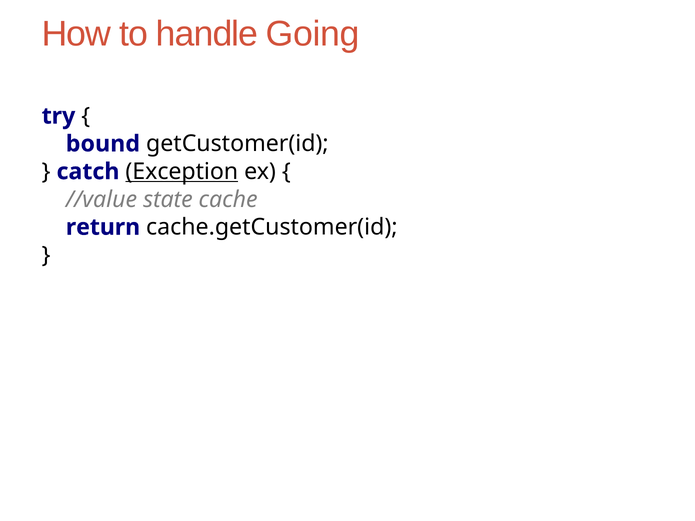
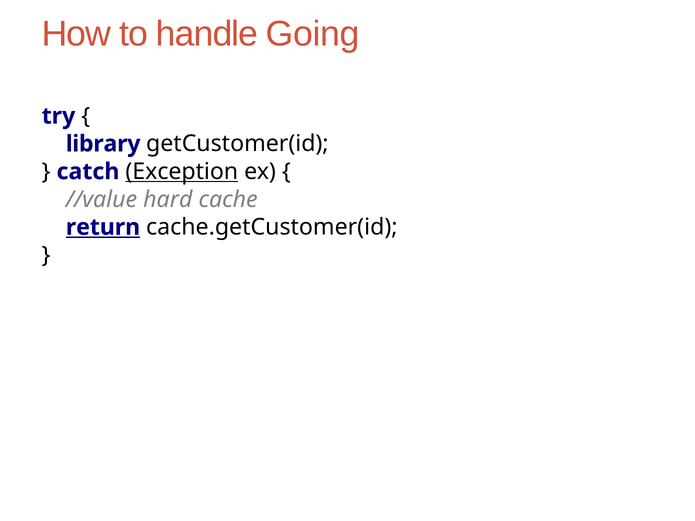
bound: bound -> library (103, 144)
state: state -> hard (168, 199)
return underline: none -> present (103, 227)
